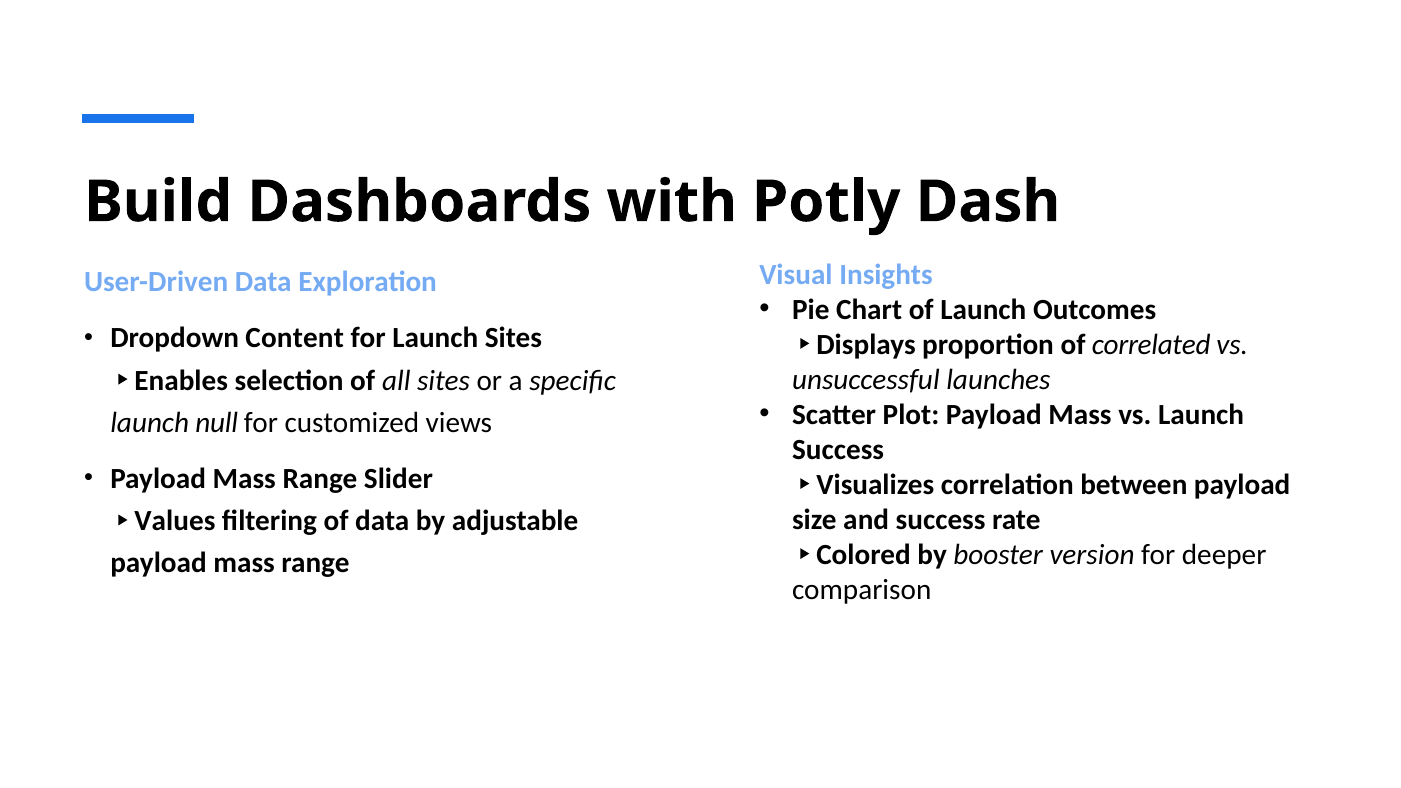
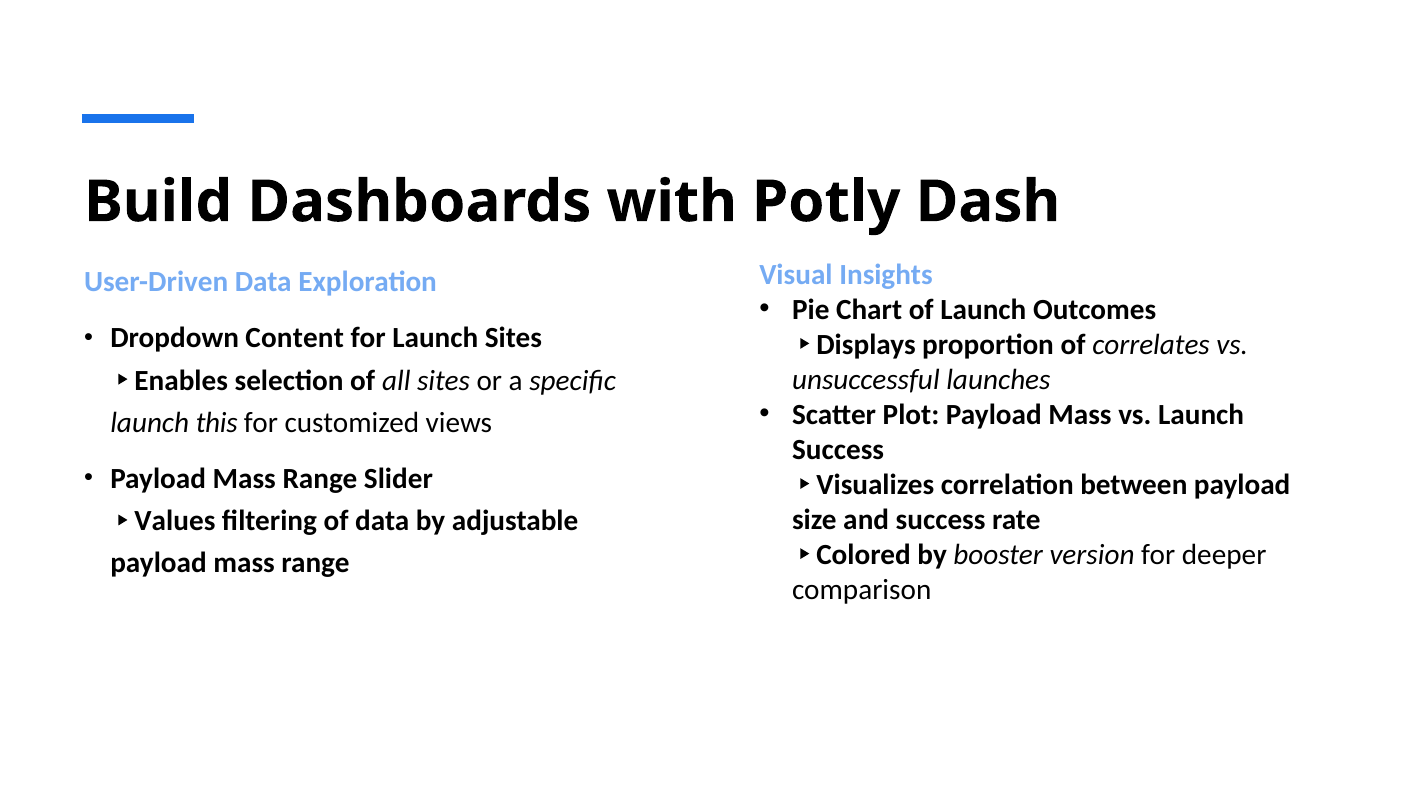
correlated: correlated -> correlates (1151, 345)
null: null -> this (217, 422)
